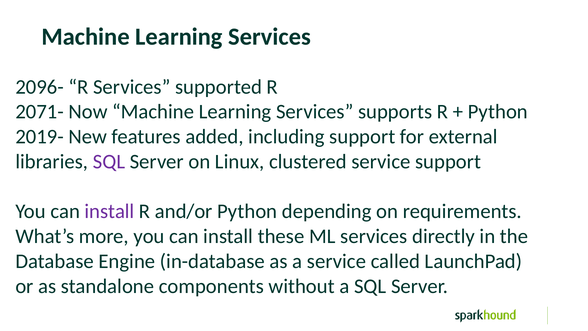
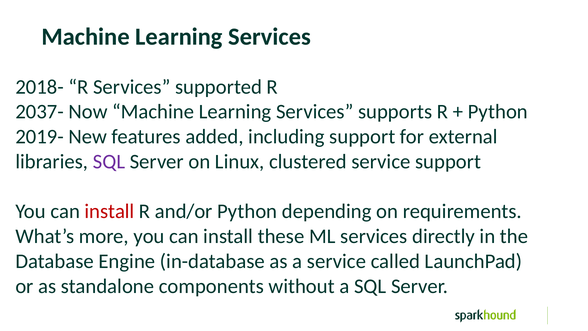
2096-: 2096- -> 2018- (40, 87)
2071-: 2071- -> 2037- (40, 112)
install colour: purple -> red (109, 211)
